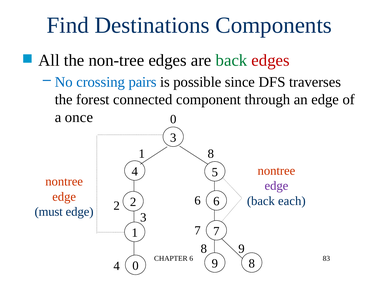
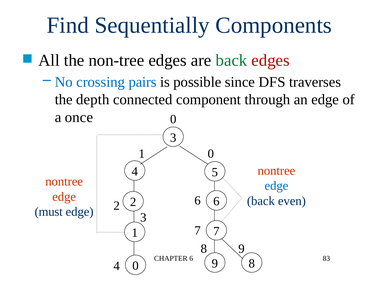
Destinations: Destinations -> Sequentially (152, 25)
forest: forest -> depth (93, 99)
8: 8 -> 0 (211, 154)
edge colour: purple -> blue (276, 186)
each: each -> even (292, 201)
